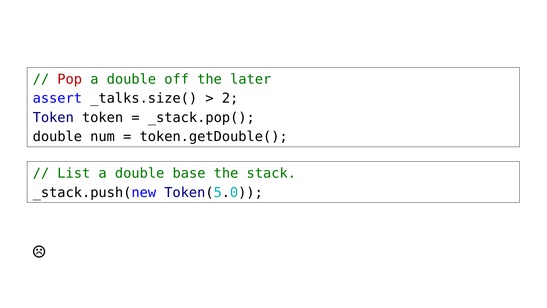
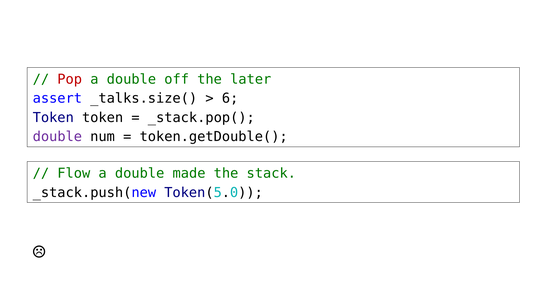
2: 2 -> 6 (230, 98)
double colour: black -> purple (57, 137)
List: List -> Flow (74, 173)
base: base -> made (189, 173)
